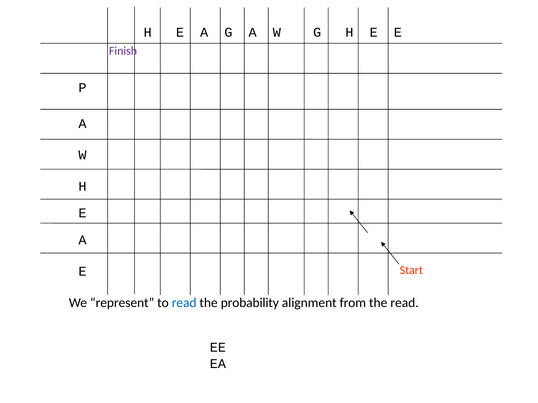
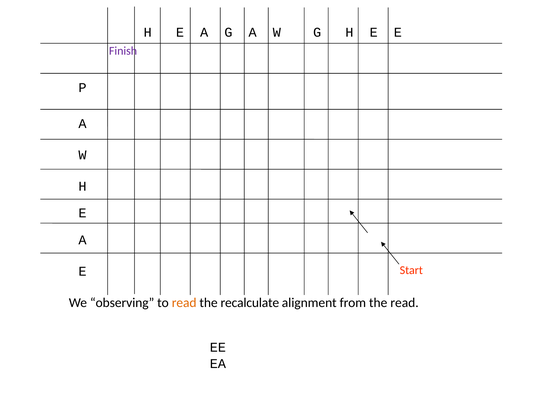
represent: represent -> observing (122, 303)
read colour: blue -> orange (184, 303)
probability: probability -> recalculate (250, 303)
